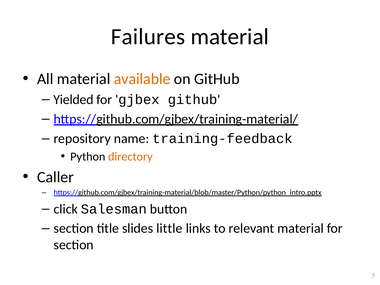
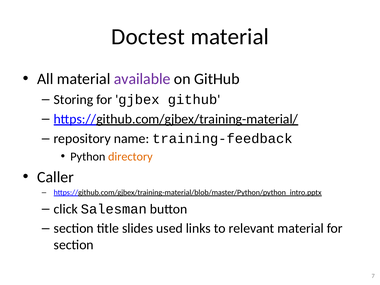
Failures: Failures -> Doctest (148, 37)
available colour: orange -> purple (142, 79)
Yielded: Yielded -> Storing (73, 100)
little: little -> used (169, 228)
